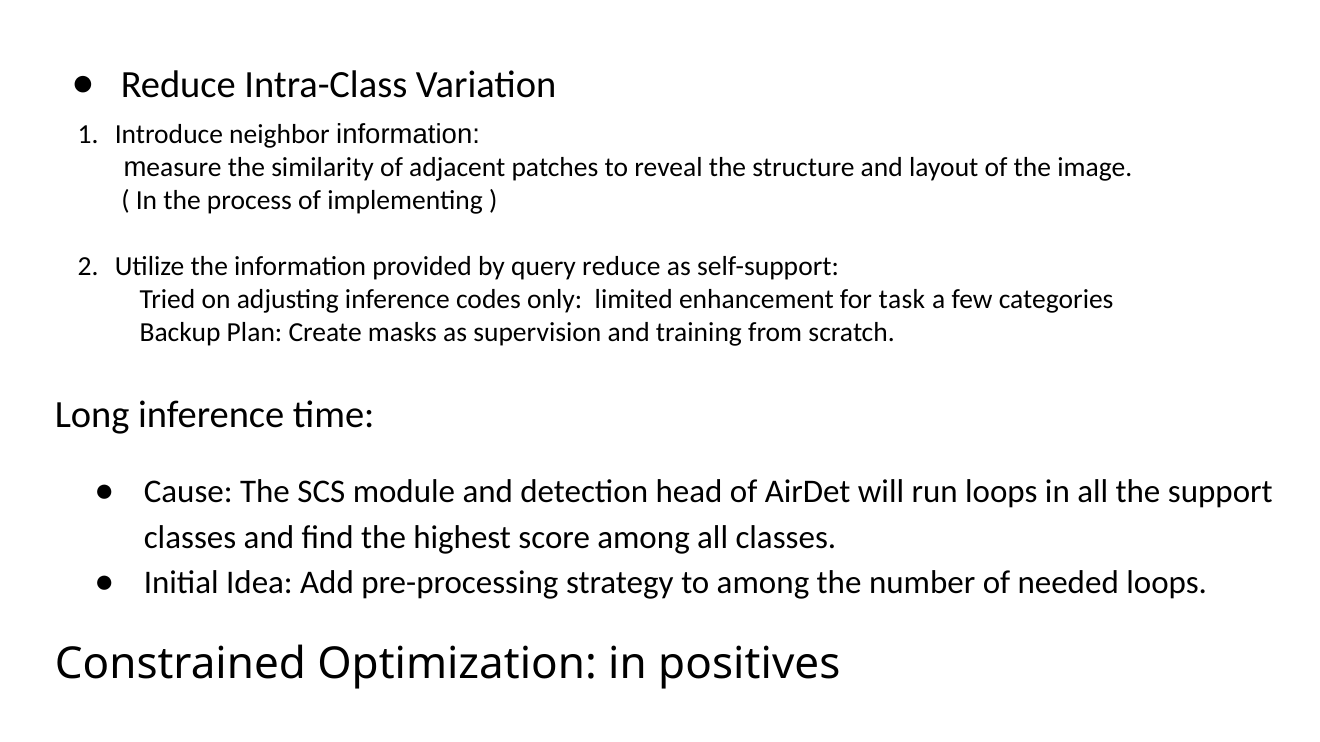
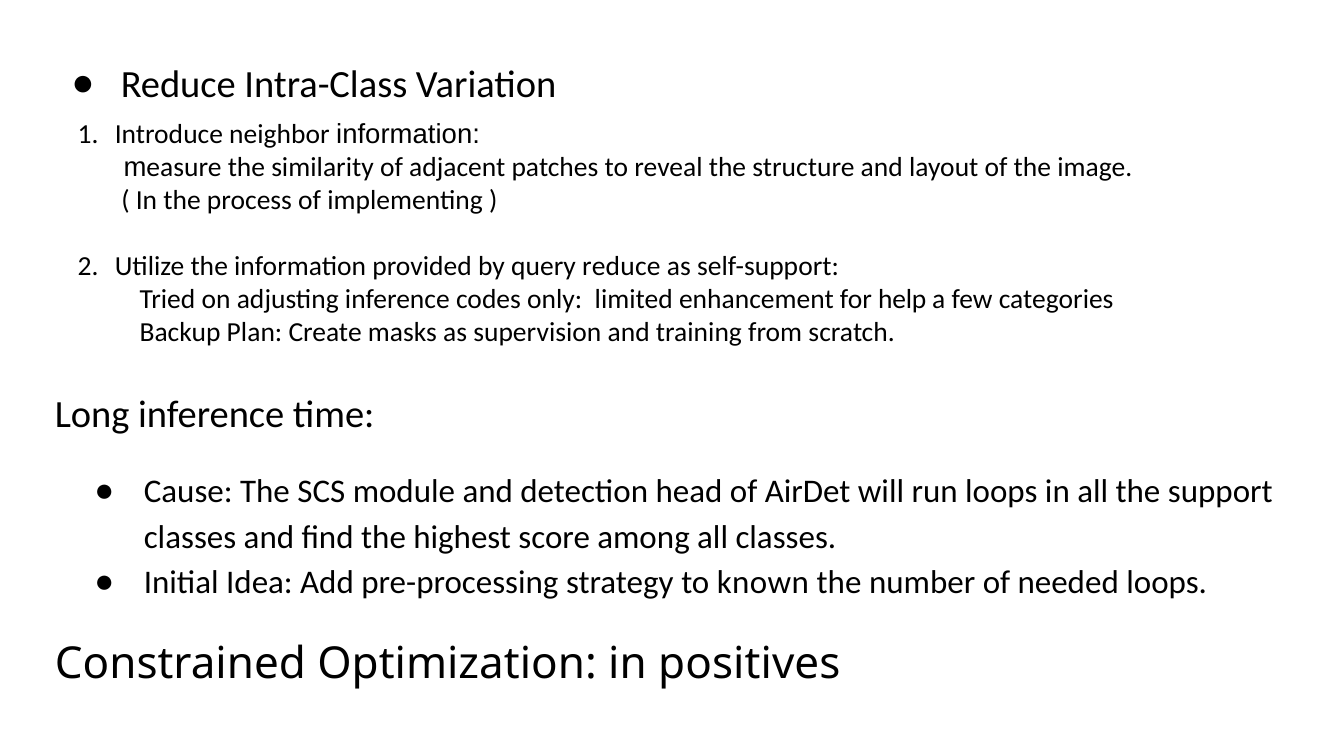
task: task -> help (902, 299)
to among: among -> known (763, 583)
